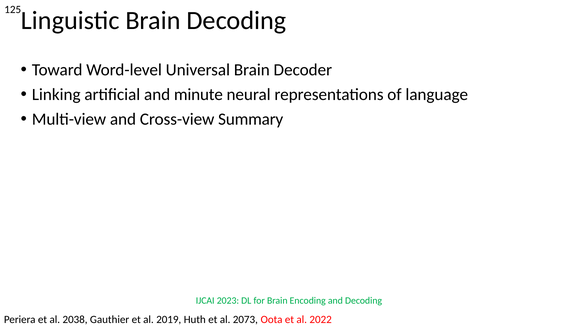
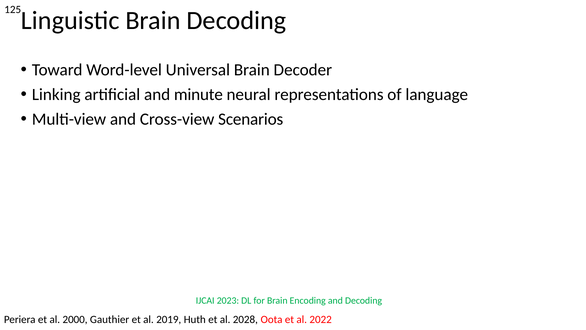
Summary: Summary -> Scenarios (251, 119)
2038: 2038 -> 2000 (75, 319)
2073: 2073 -> 2028 (245, 319)
